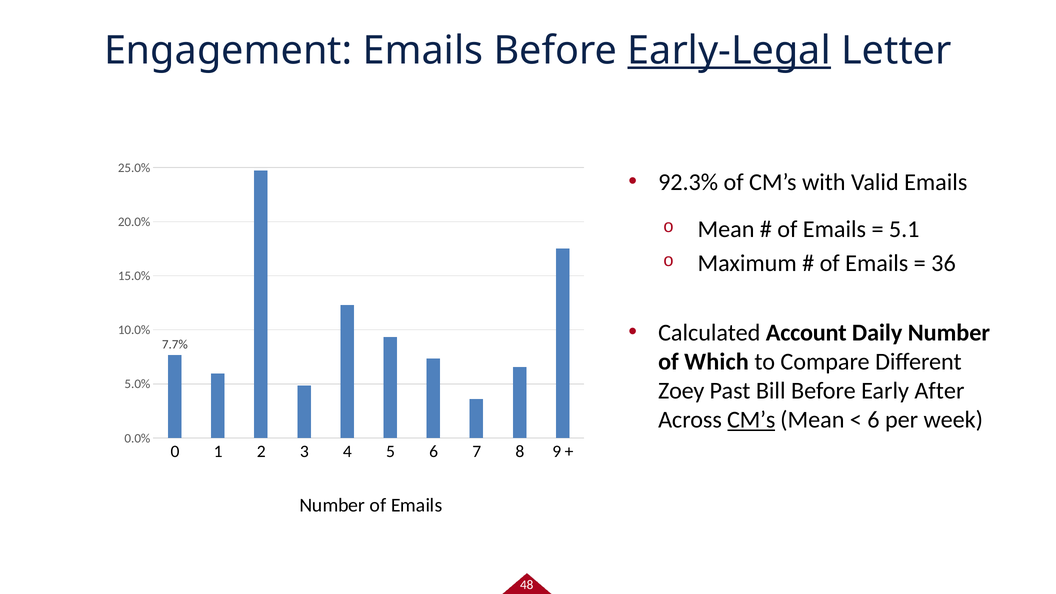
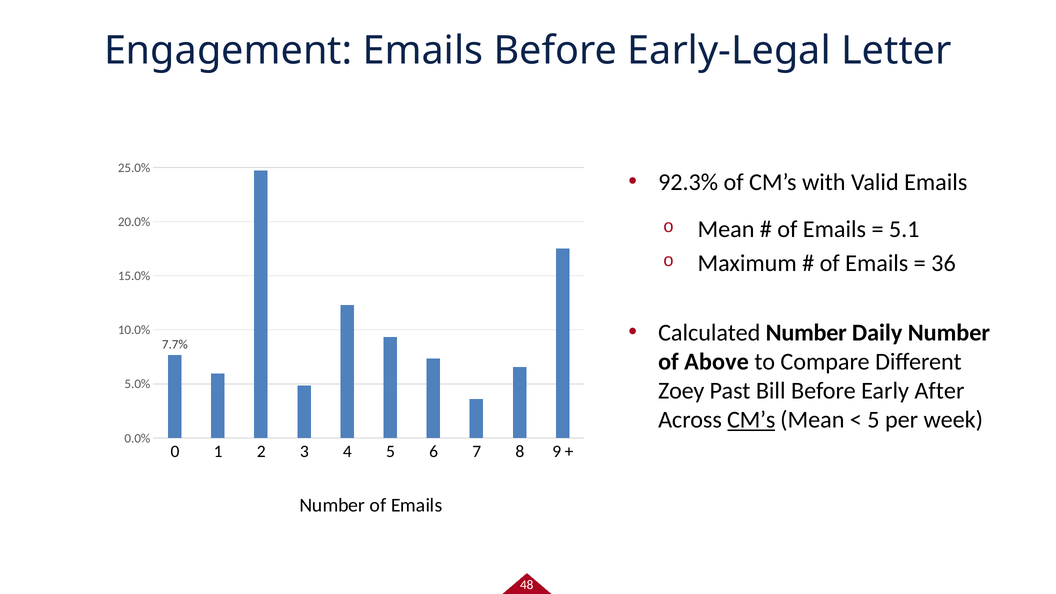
Early-Legal underline: present -> none (729, 51)
Calculated Account: Account -> Number (806, 333)
Which: Which -> Above (717, 362)
6: 6 -> 5 (873, 420)
